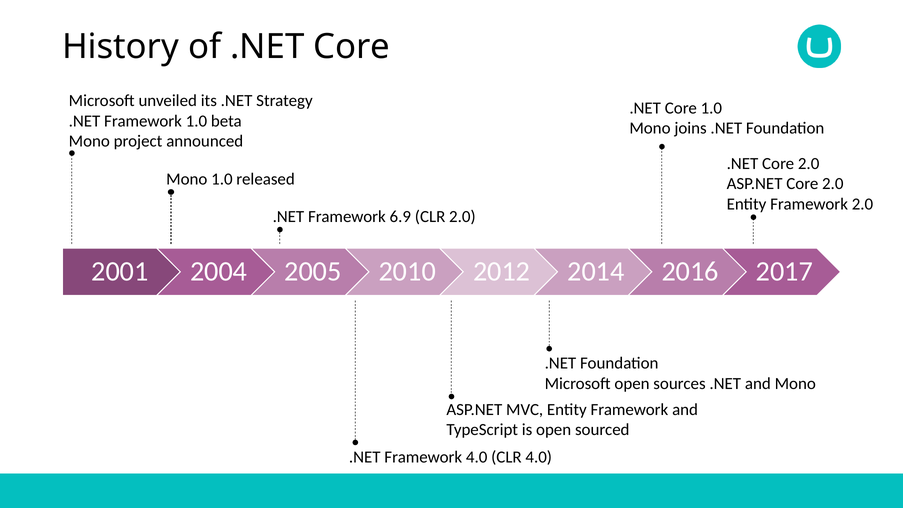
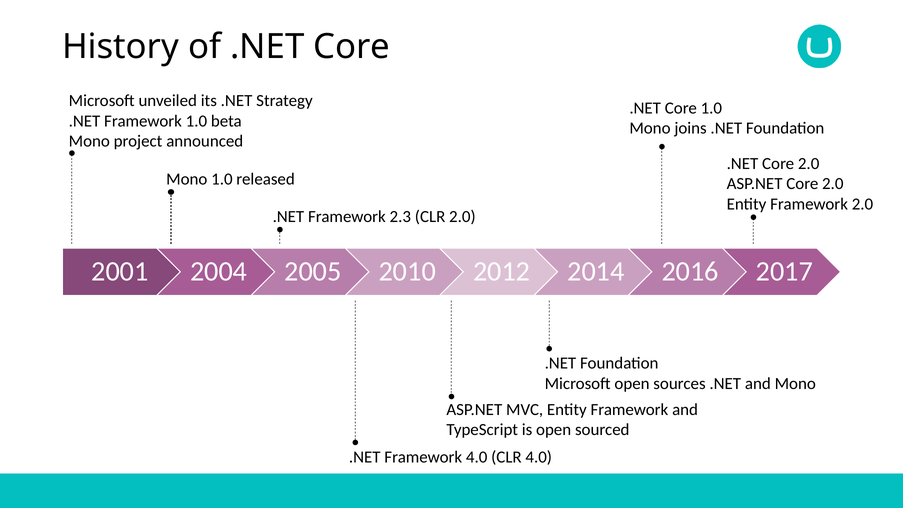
6.9: 6.9 -> 2.3 (400, 217)
